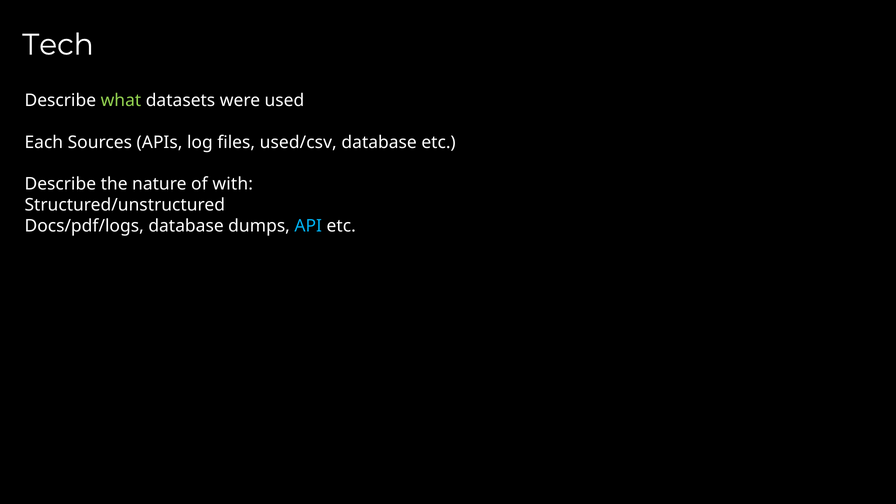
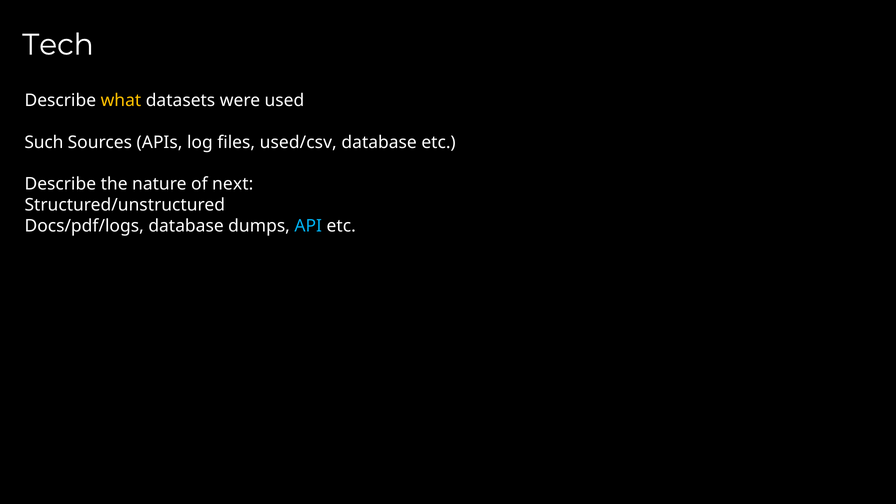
what colour: light green -> yellow (121, 101)
Each: Each -> Such (44, 142)
with: with -> next (233, 184)
